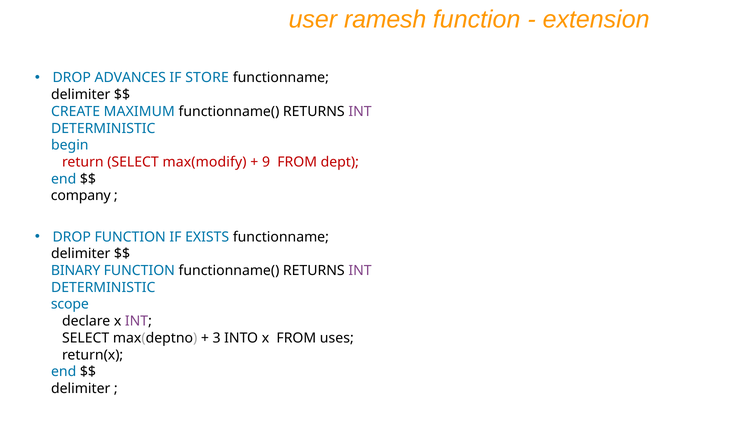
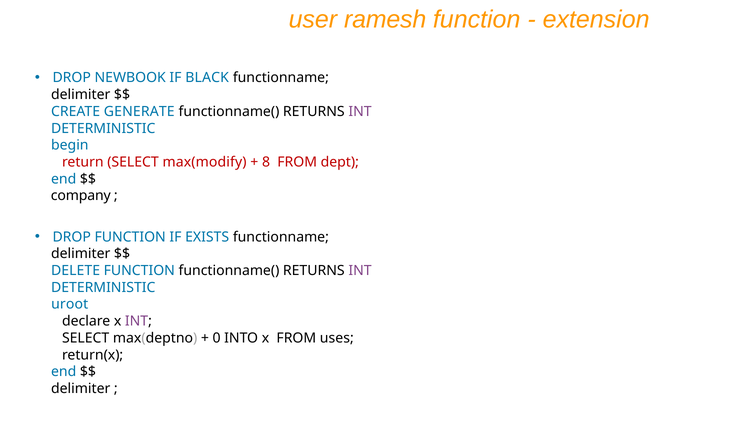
ADVANCES: ADVANCES -> NEWBOOK (130, 78)
STORE: STORE -> BLACK (207, 78)
MAXIMUM: MAXIMUM -> GENERATE (139, 112)
9: 9 -> 8 (266, 162)
BINARY: BINARY -> DELETE (76, 271)
scope: scope -> uroot (70, 305)
3: 3 -> 0 (217, 338)
